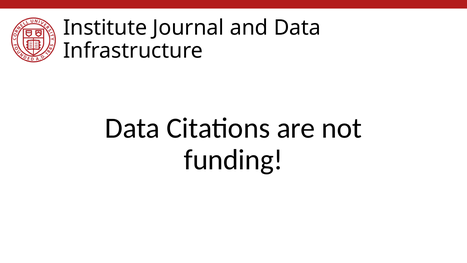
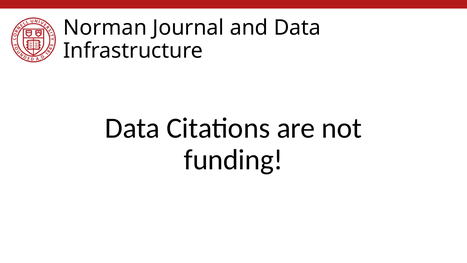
Institute: Institute -> Norman (105, 28)
